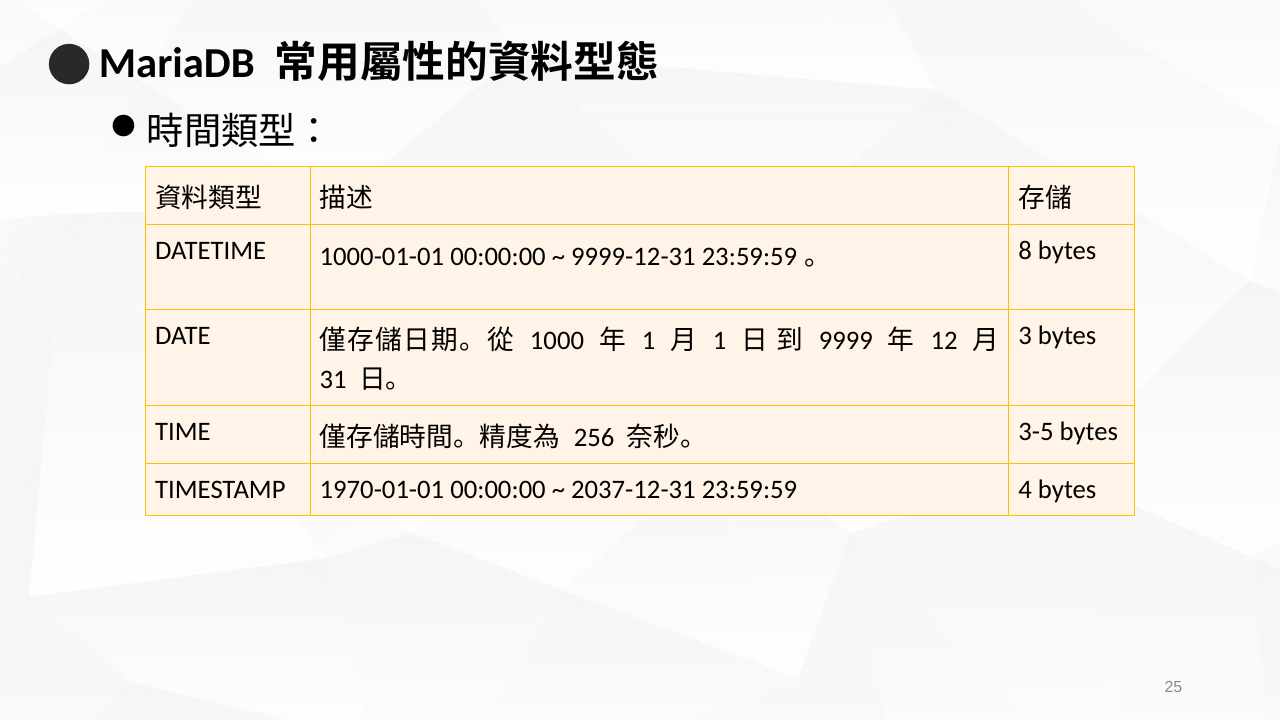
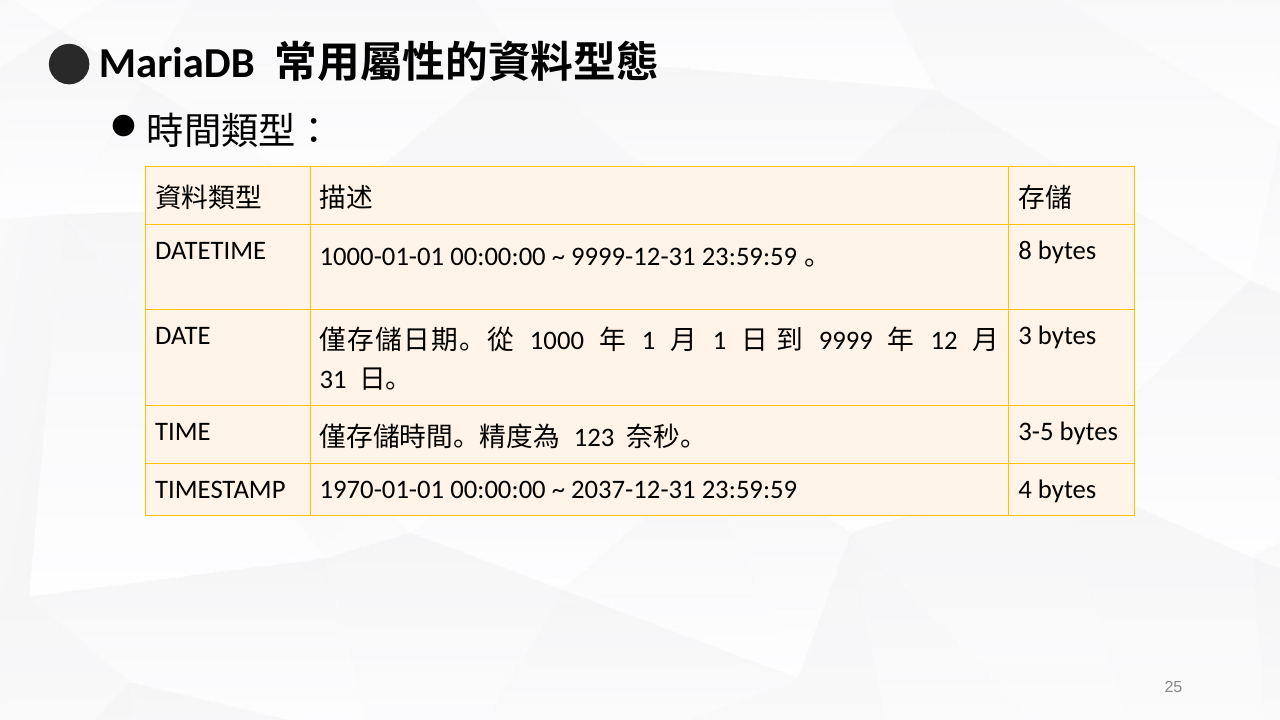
256: 256 -> 123 (594, 437)
